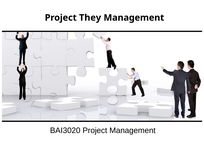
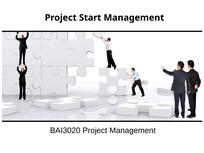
They: They -> Start (90, 18)
